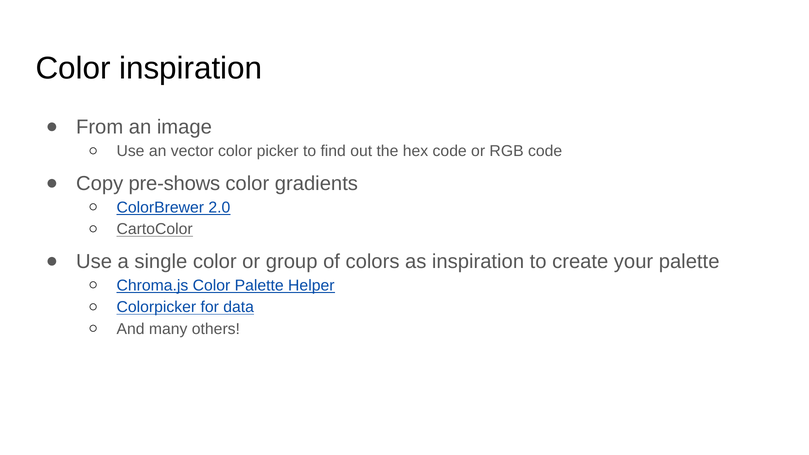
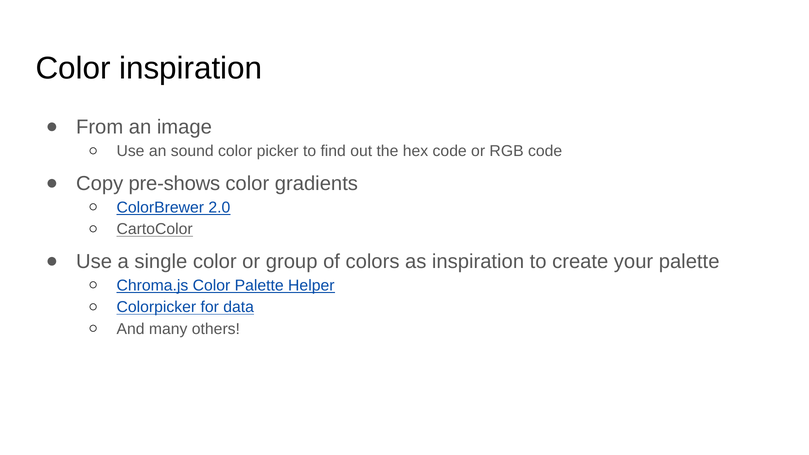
vector: vector -> sound (192, 151)
